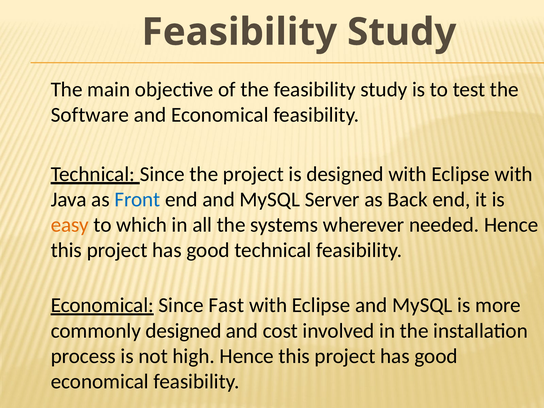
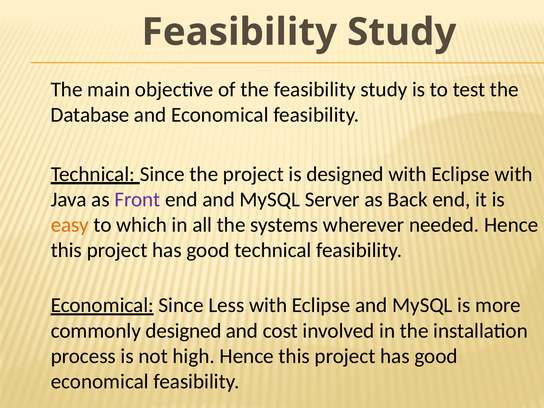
Software: Software -> Database (90, 115)
Front colour: blue -> purple (137, 199)
Fast: Fast -> Less (226, 305)
